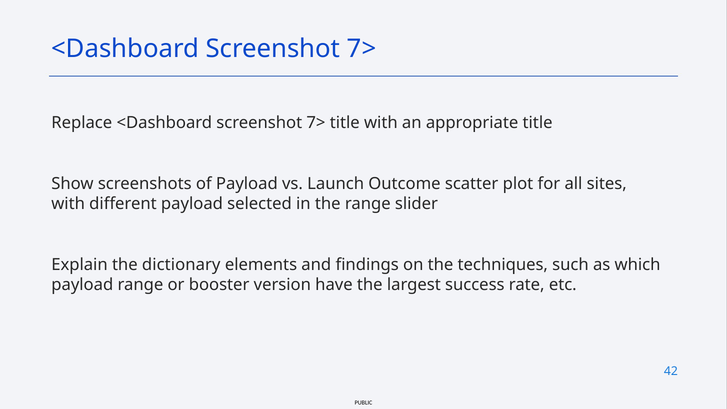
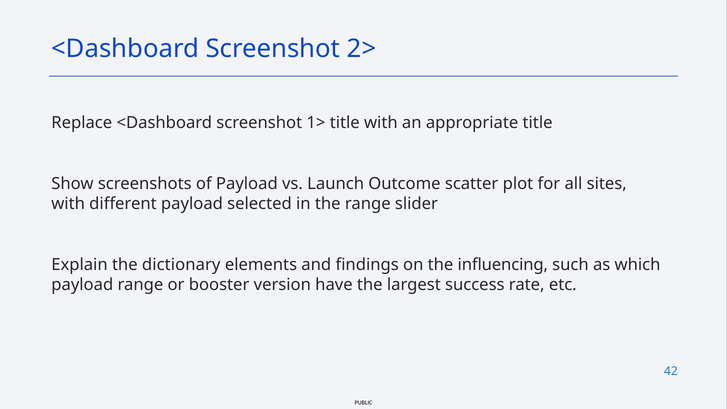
7>: 7> -> 2> (362, 49)
Replace <Dashboard screenshot 7>: 7> -> 1> (316, 123)
techniques: techniques -> influencing (503, 265)
